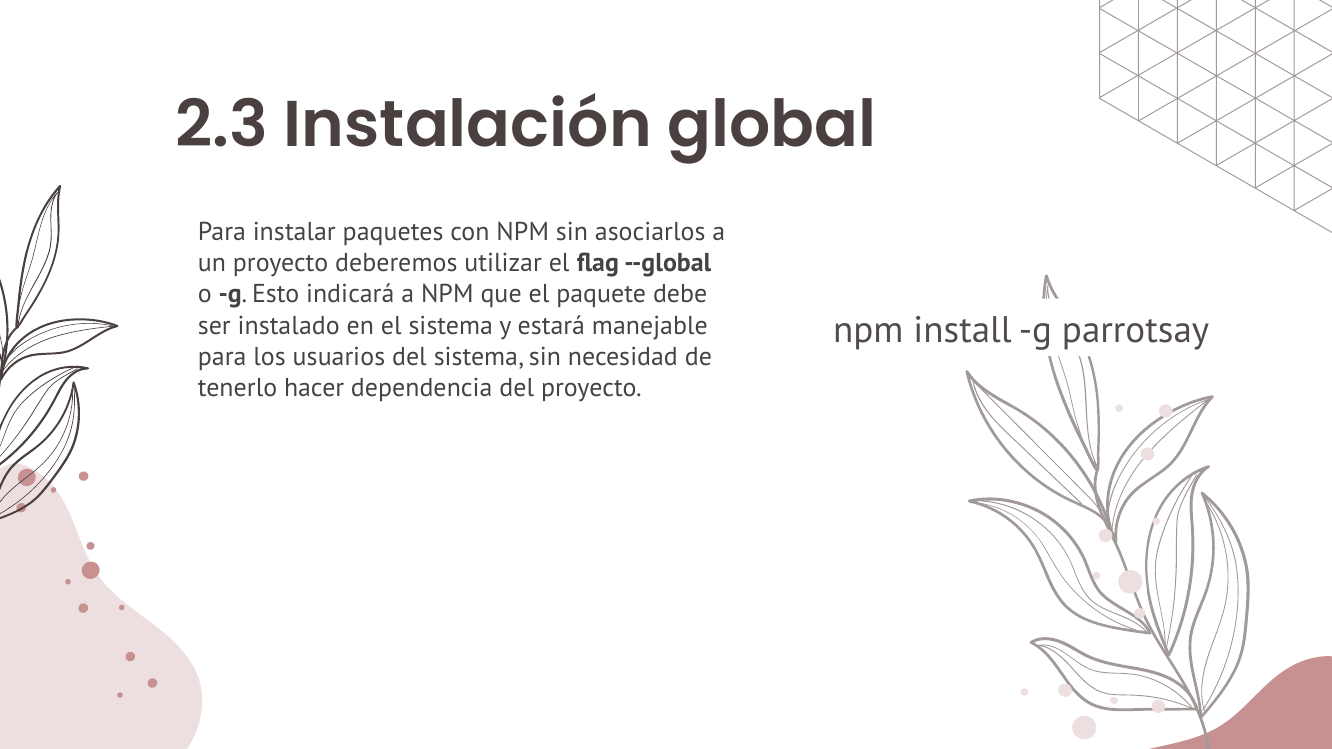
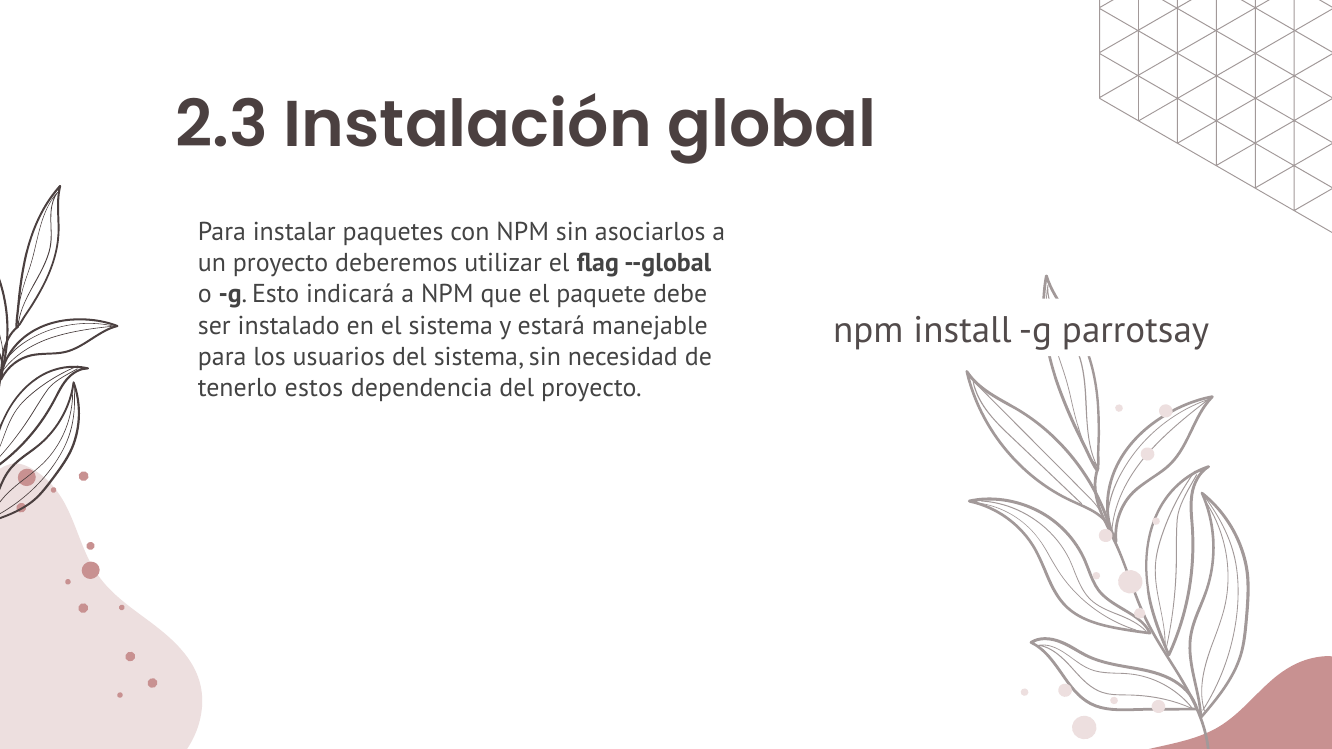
hacer: hacer -> estos (314, 388)
